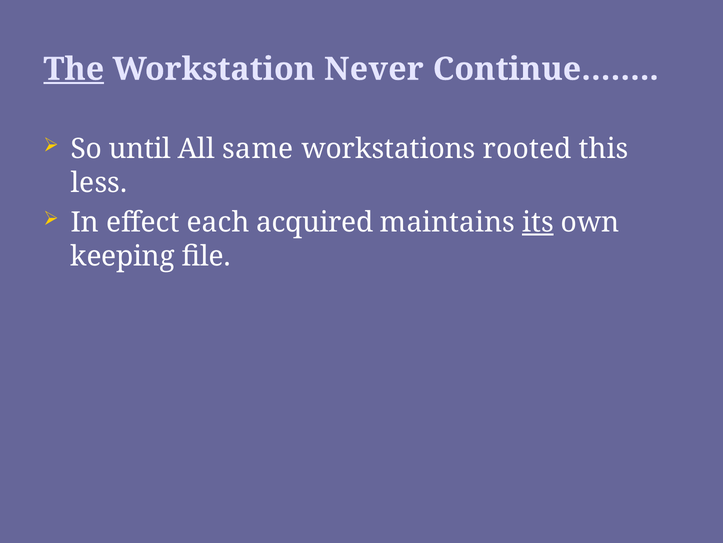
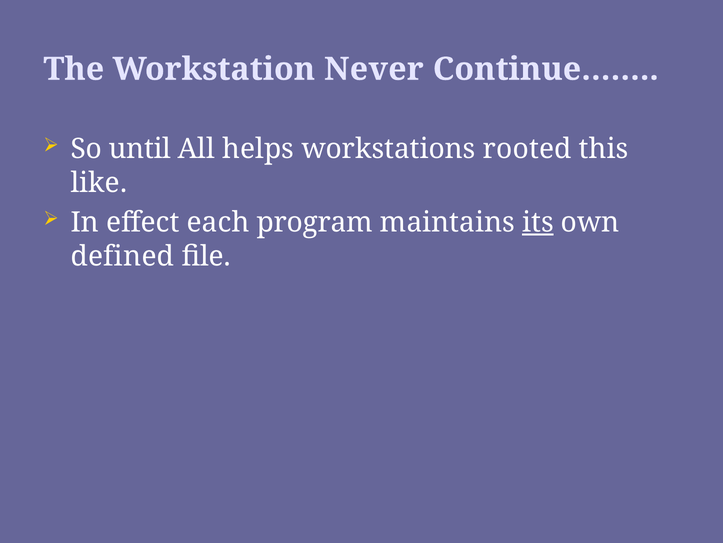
The underline: present -> none (74, 69)
same: same -> helps (258, 149)
less: less -> like (99, 183)
acquired: acquired -> program (315, 222)
keeping: keeping -> defined (122, 256)
